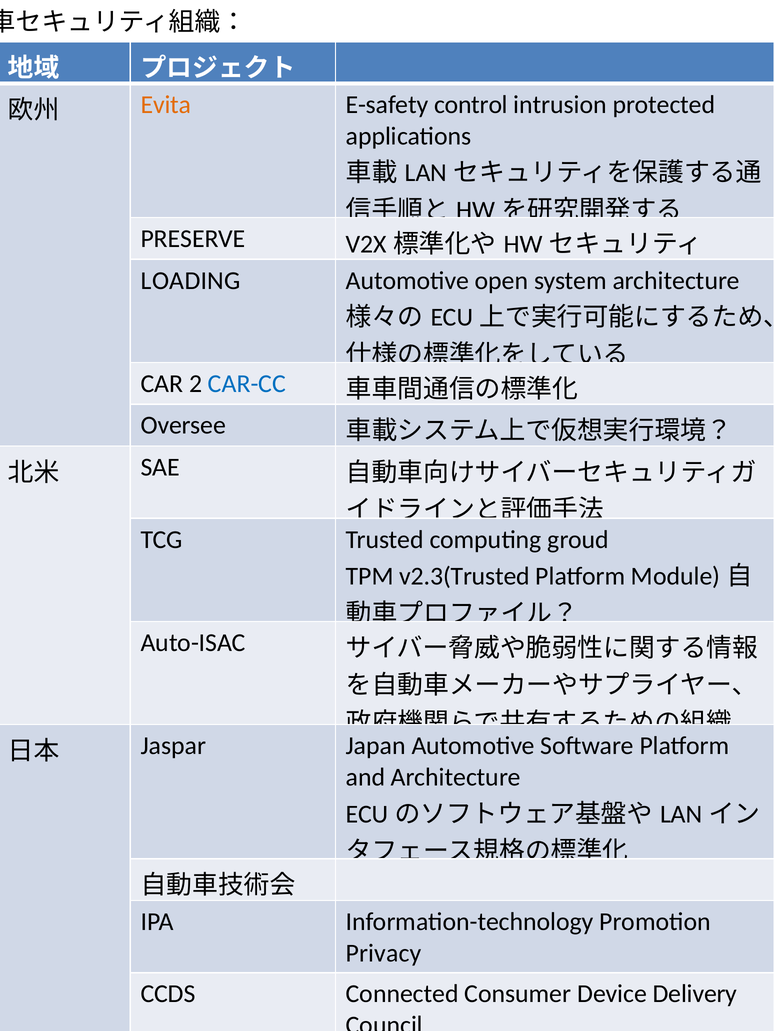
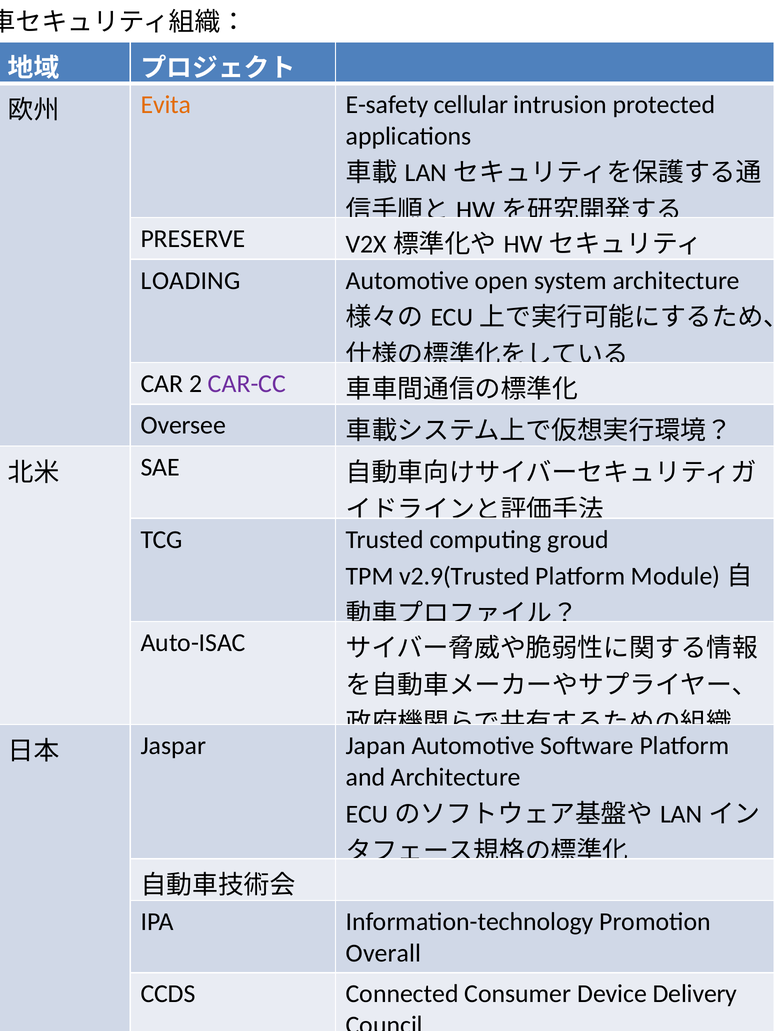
control: control -> cellular (471, 105)
CAR-CC colour: blue -> purple (247, 384)
v2.3(Trusted: v2.3(Trusted -> v2.9(Trusted (465, 577)
Privacy: Privacy -> Overall (384, 954)
